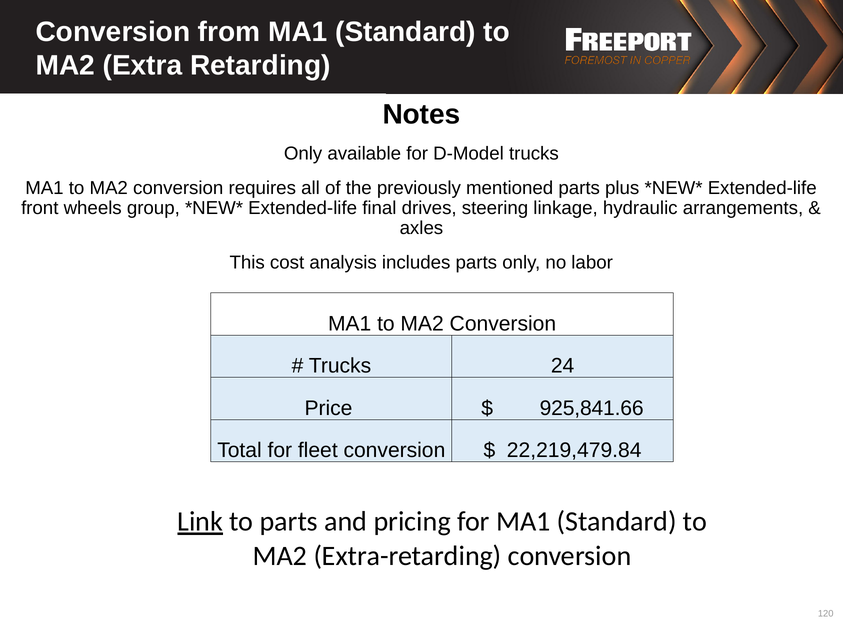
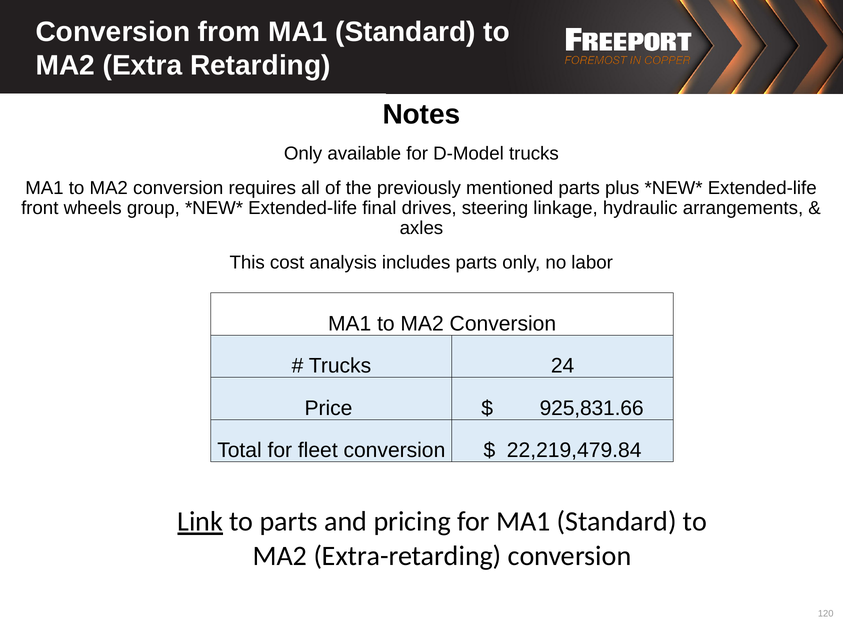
925,841.66: 925,841.66 -> 925,831.66 (592, 408)
